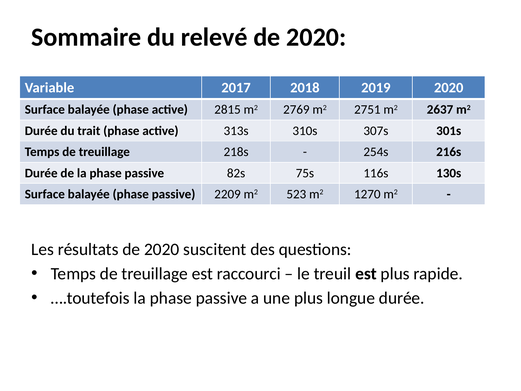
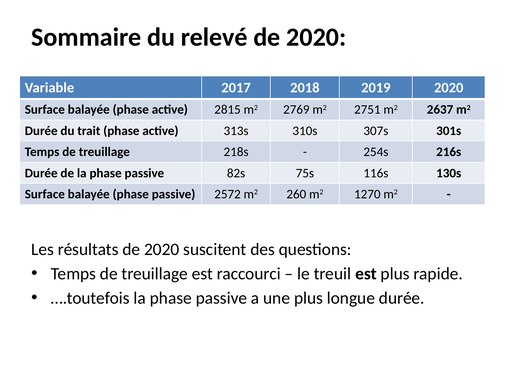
2209: 2209 -> 2572 (228, 194)
523: 523 -> 260 (296, 194)
